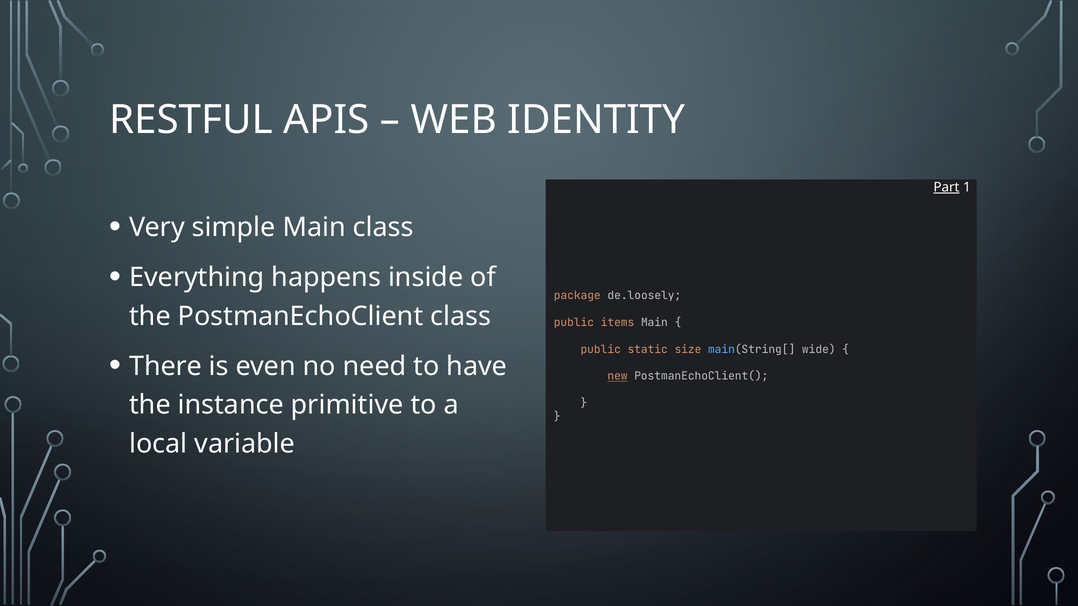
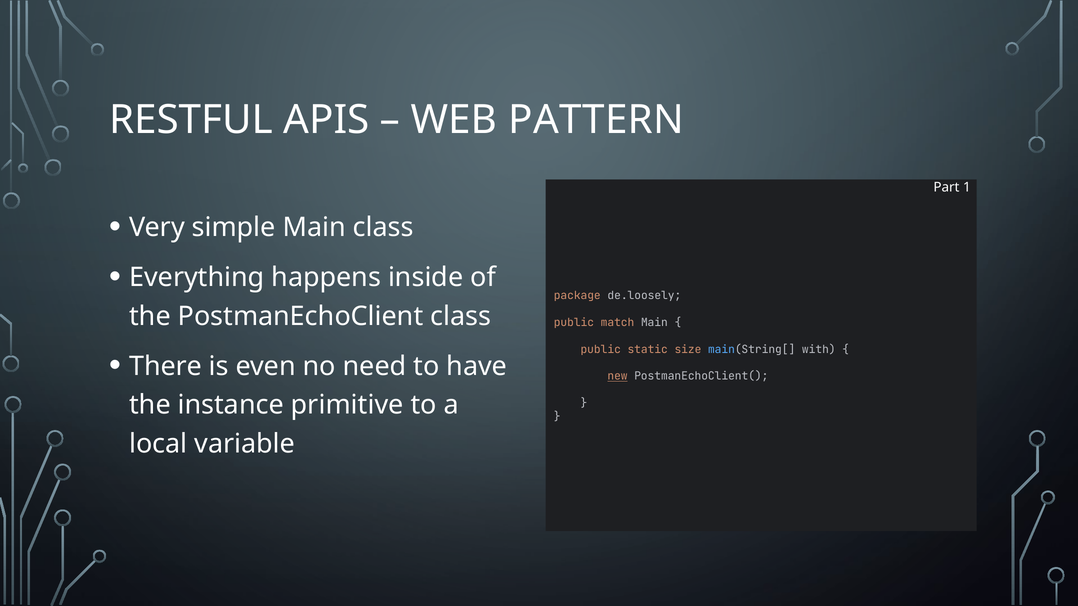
IDENTITY: IDENTITY -> PATTERN (596, 120)
Part underline: present -> none (946, 187)
items: items -> match (618, 323)
wide: wide -> with (819, 350)
